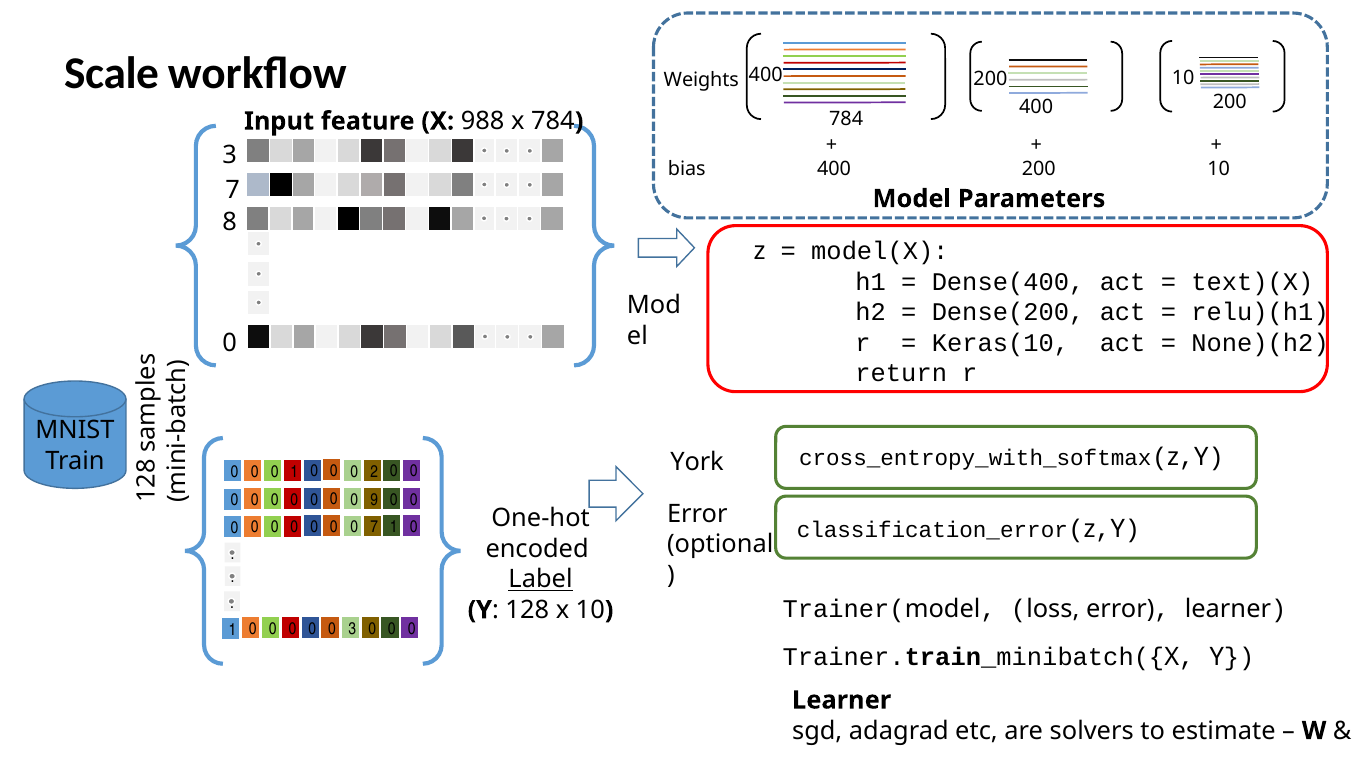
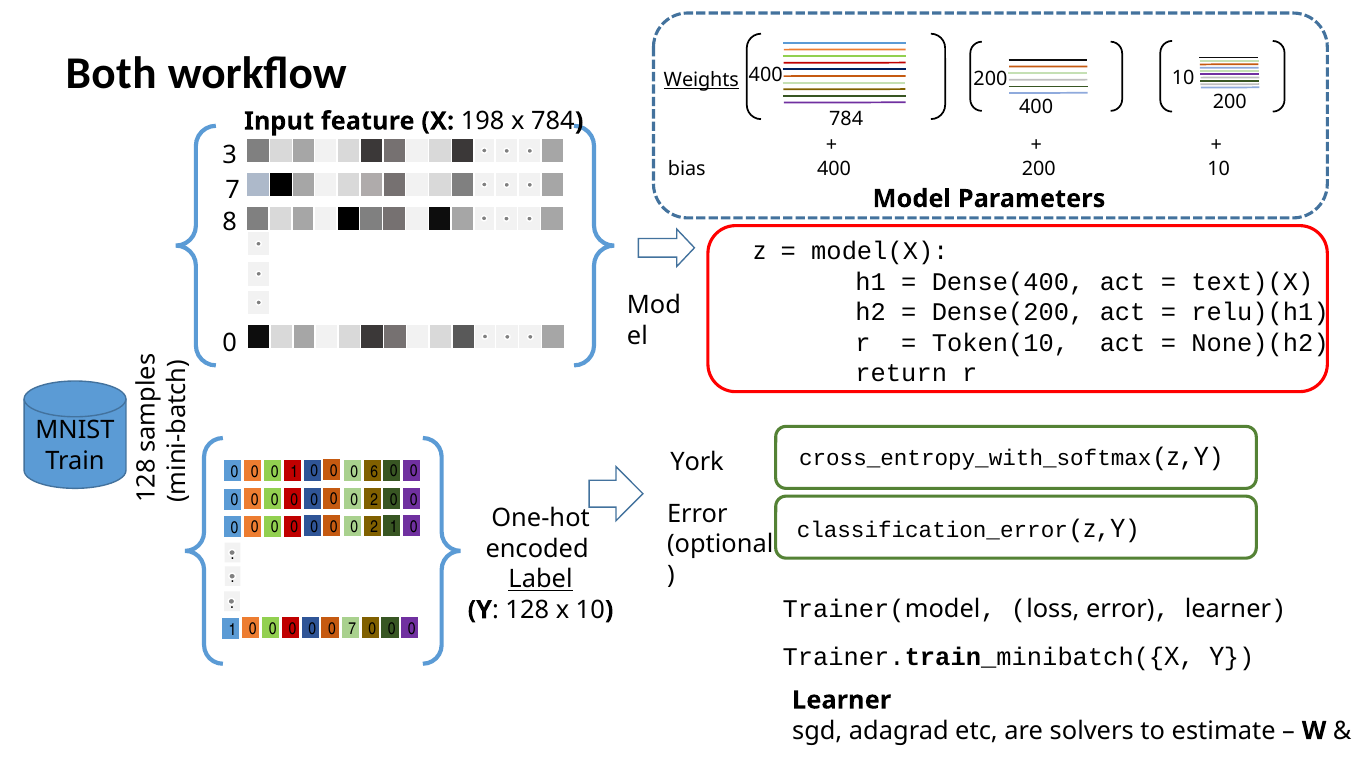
Scale: Scale -> Both (111, 73)
Weights underline: none -> present (701, 80)
988: 988 -> 198 (483, 121)
Keras(10: Keras(10 -> Token(10 (1000, 343)
0 2: 2 -> 6 (374, 471)
9: 9 -> 2 (374, 499)
7: 7 -> 2 (374, 527)
0 3: 3 -> 7 (352, 629)
